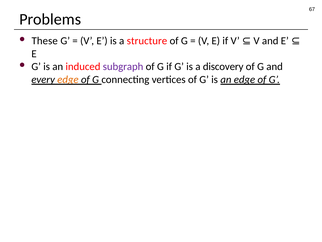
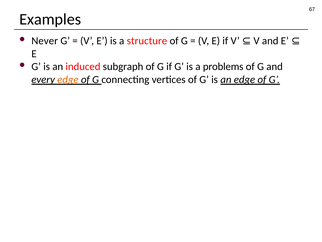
Problems: Problems -> Examples (50, 19)
These: These -> Never (45, 41)
subgraph colour: purple -> black (123, 67)
discovery: discovery -> problems (223, 67)
